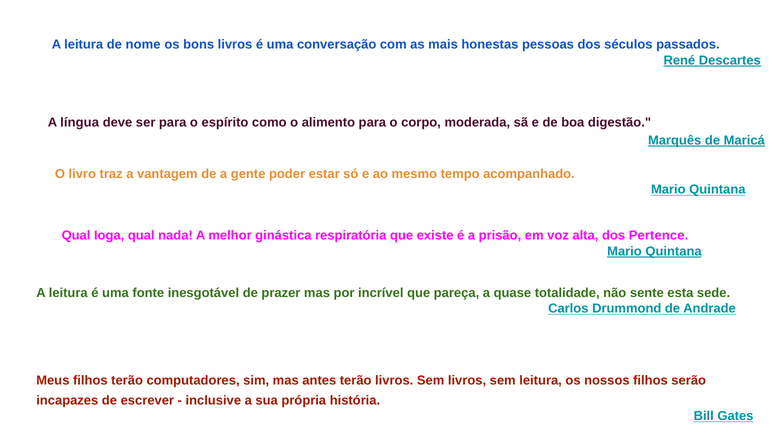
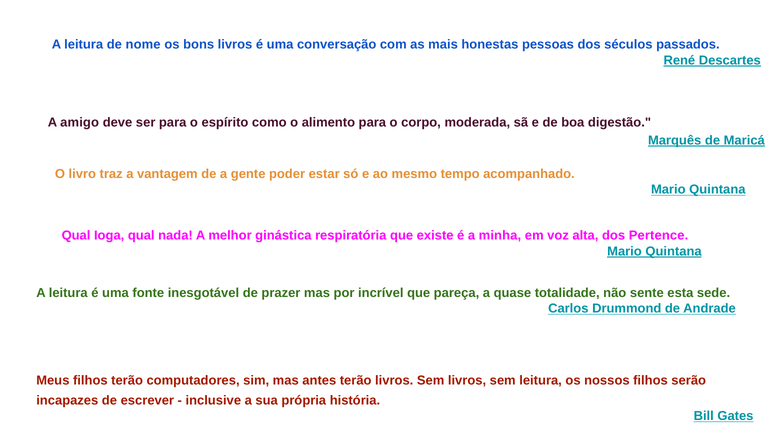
língua: língua -> amigo (80, 122)
prisão: prisão -> minha (500, 236)
